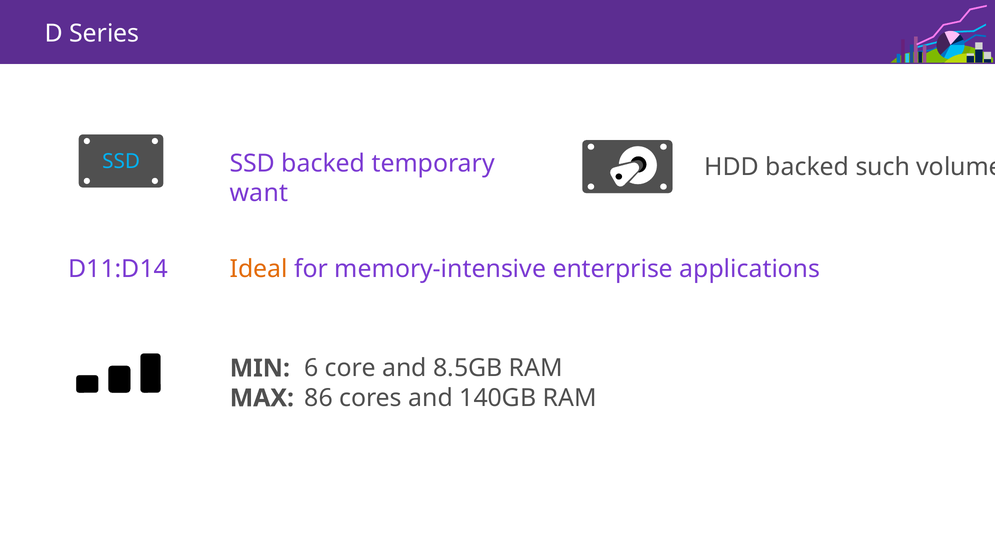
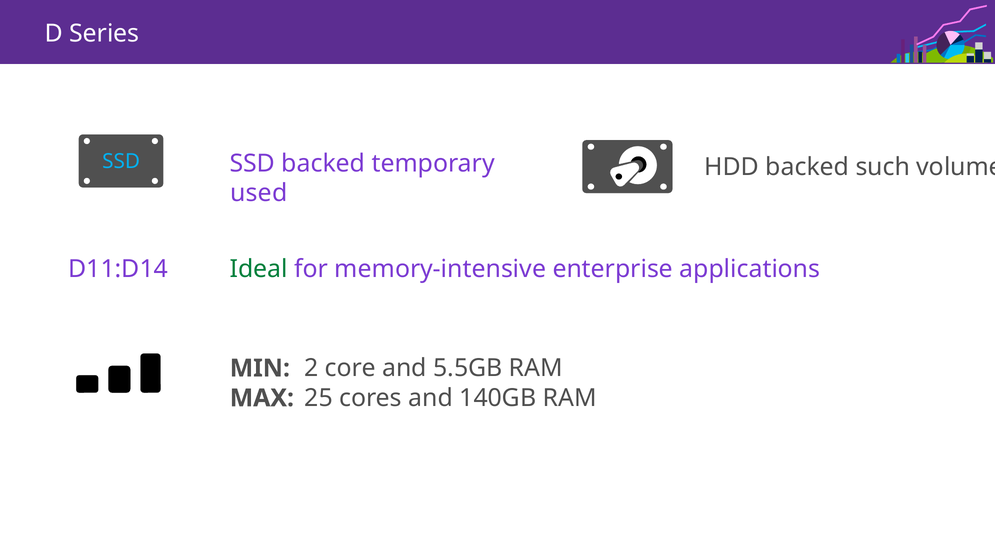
want: want -> used (259, 193)
Ideal colour: orange -> green (259, 269)
6: 6 -> 2 (311, 369)
8.5GB: 8.5GB -> 5.5GB (468, 369)
86: 86 -> 25 (319, 398)
